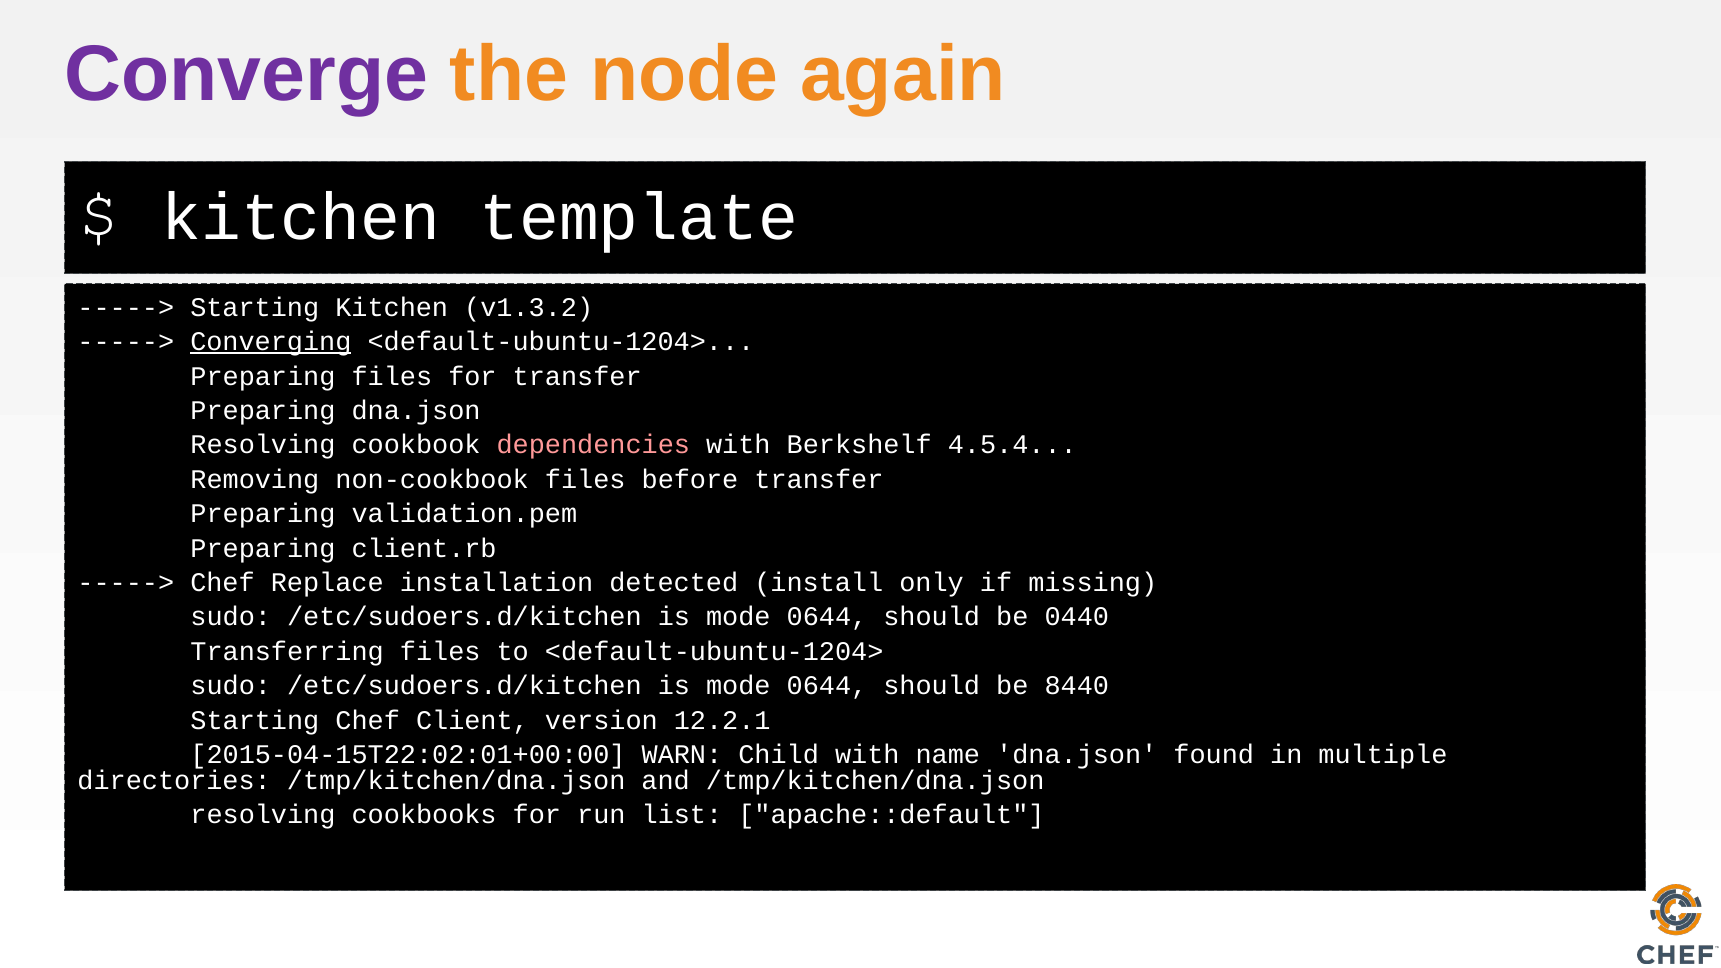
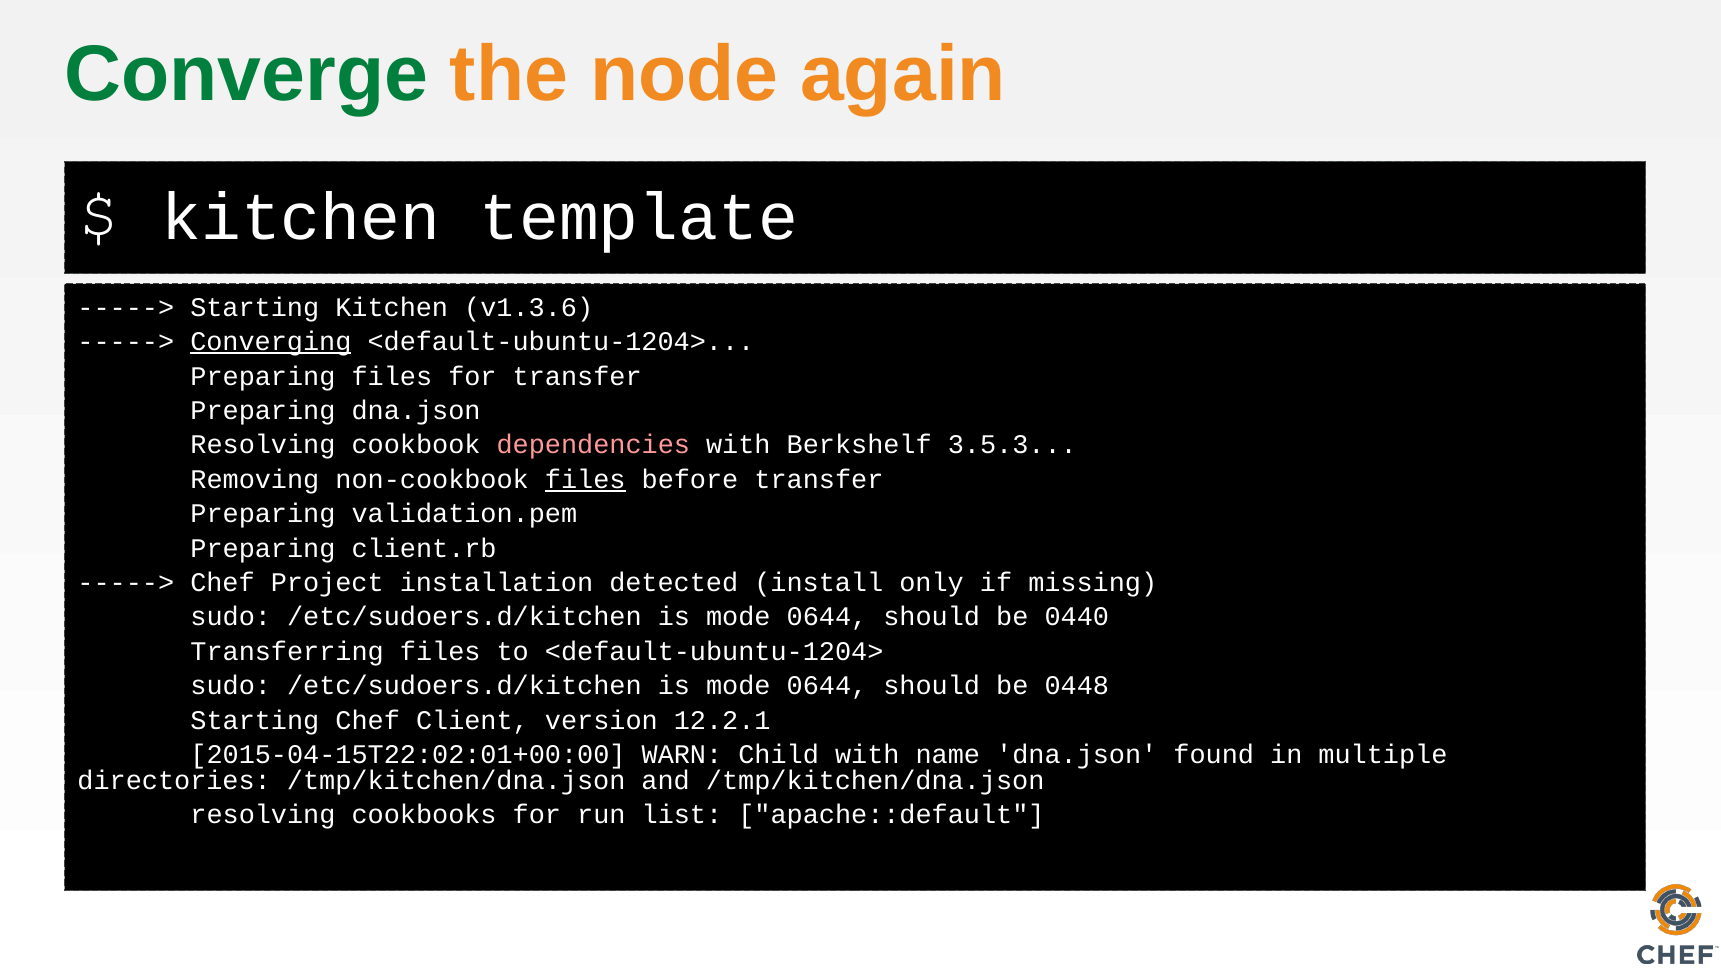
Converge colour: purple -> green (246, 74)
v1.3.2: v1.3.2 -> v1.3.6 (529, 307)
4.5.4: 4.5.4 -> 3.5.3 (1012, 445)
files underline: none -> present (585, 479)
Replace: Replace -> Project (327, 583)
8440: 8440 -> 0448 (1077, 686)
